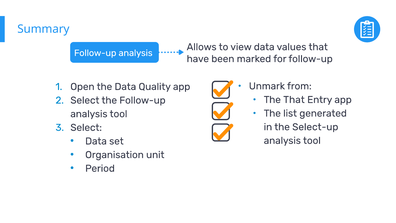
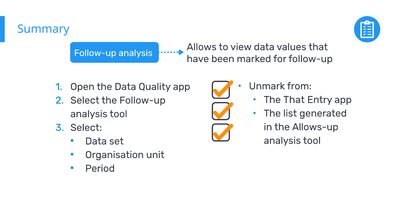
Select-up: Select-up -> Allows-up (315, 127)
